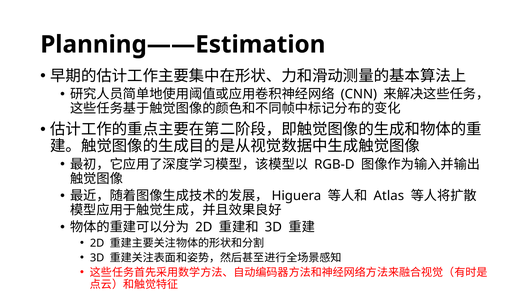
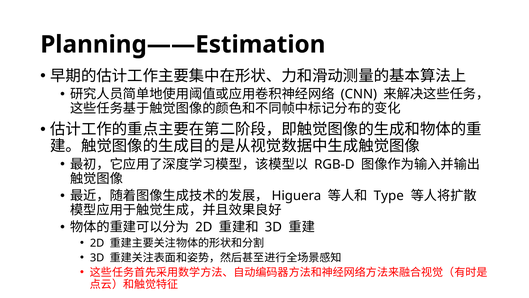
Atlas: Atlas -> Type (389, 196)
